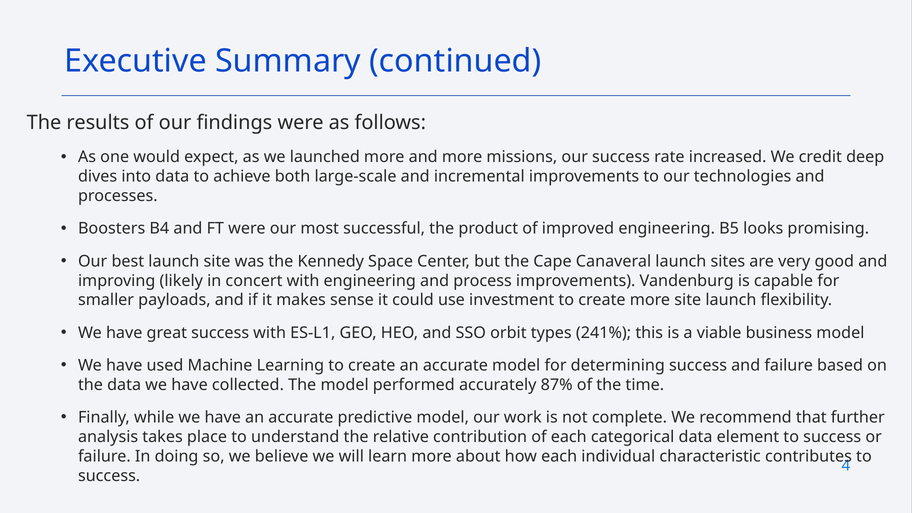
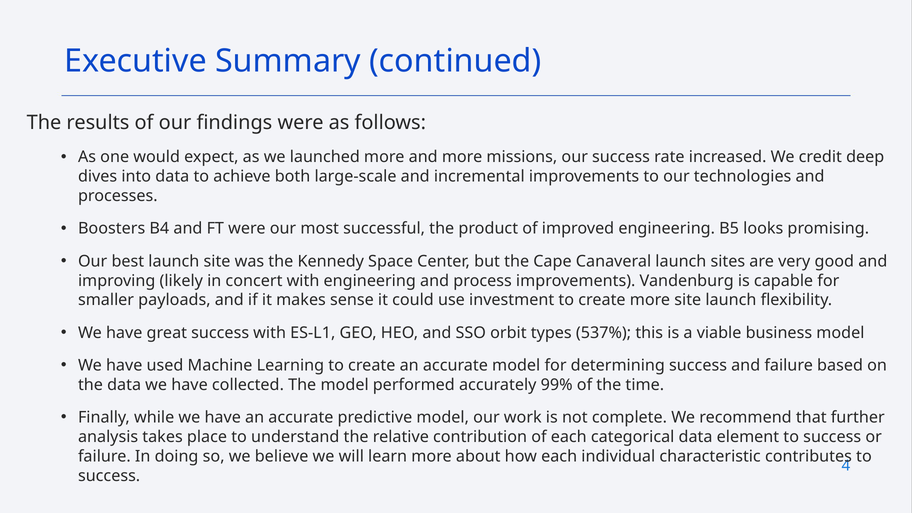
241%: 241% -> 537% (604, 333)
87%: 87% -> 99% (557, 385)
